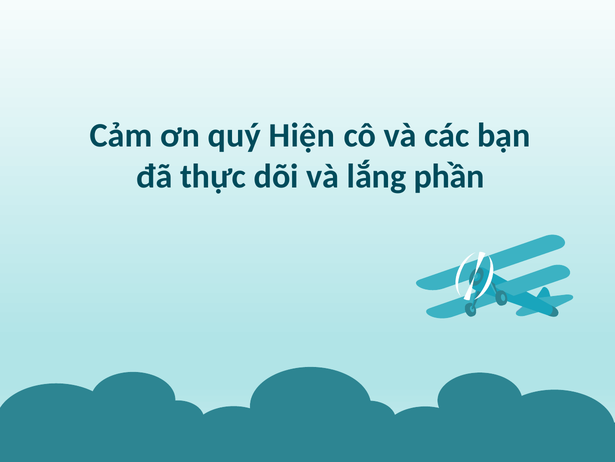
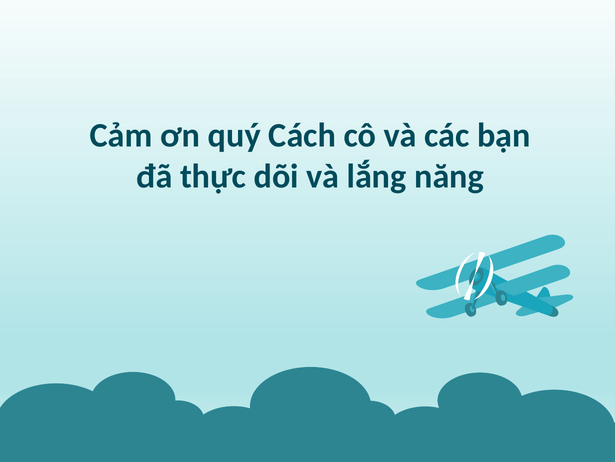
Hiện: Hiện -> Cách (302, 135)
phần: phần -> năng (449, 176)
